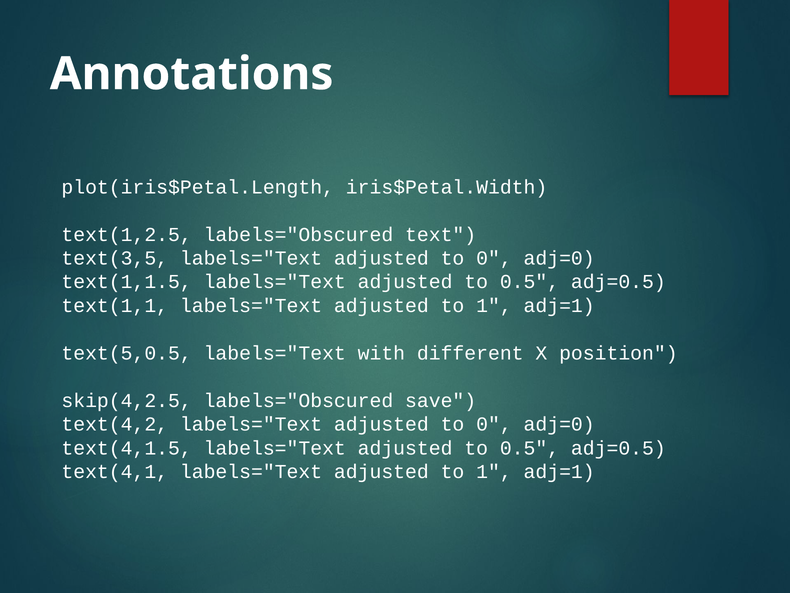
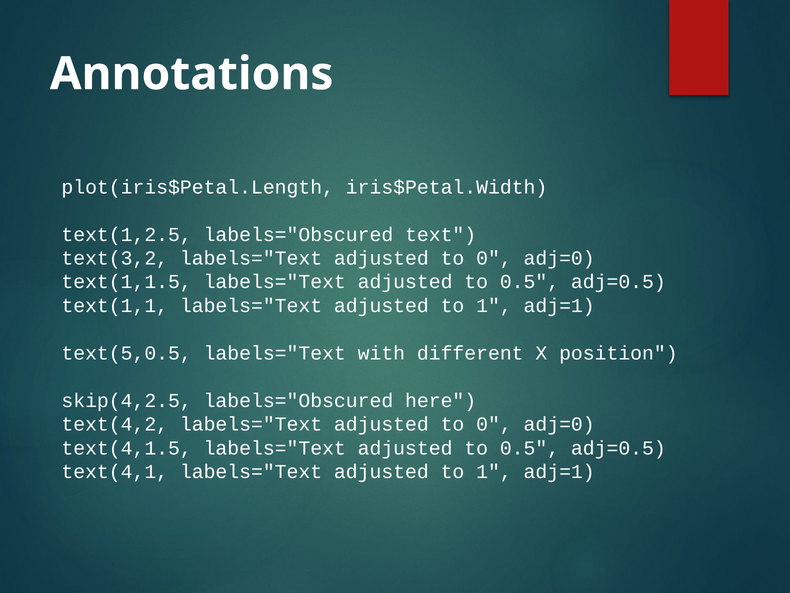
text(3,5: text(3,5 -> text(3,2 (115, 258)
save: save -> here (441, 400)
